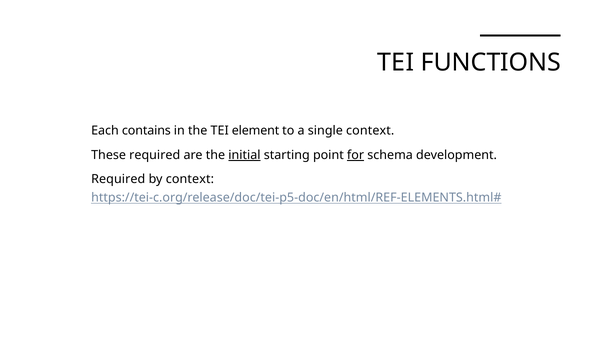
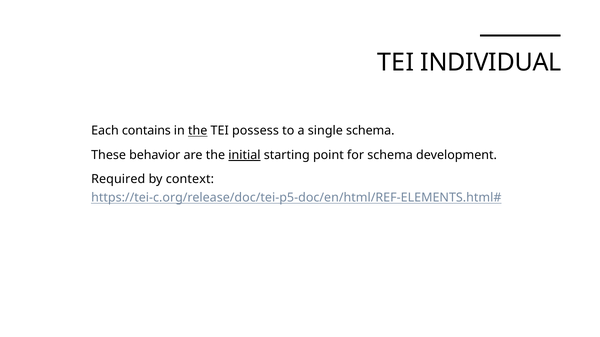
FUNCTIONS: FUNCTIONS -> INDIVIDUAL (491, 63)
the underline: none -> present (198, 131)
element: element -> possess (255, 131)
single context: context -> schema (370, 131)
These required: required -> behavior (155, 155)
for underline: present -> none (356, 155)
